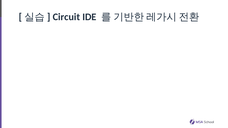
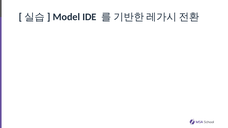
Circuit: Circuit -> Model (66, 17)
